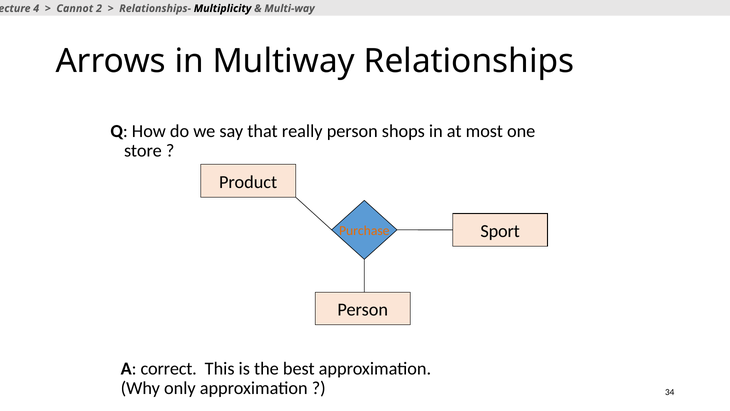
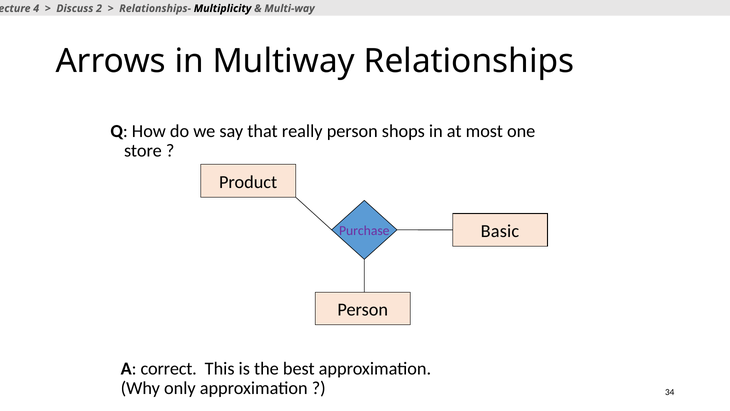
Cannot: Cannot -> Discuss (75, 8)
Sport: Sport -> Basic (500, 231)
Purchase colour: orange -> purple (364, 231)
